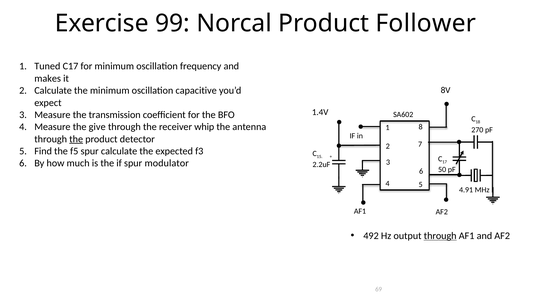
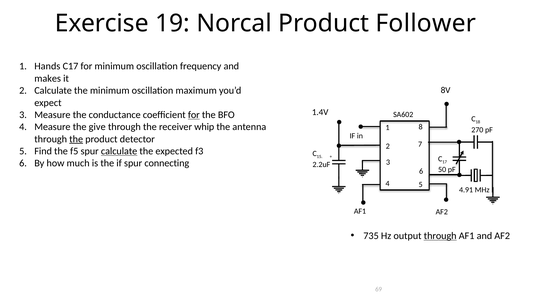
99: 99 -> 19 (173, 23)
Tuned: Tuned -> Hands (47, 66)
capacitive: capacitive -> maximum (196, 91)
transmission: transmission -> conductance (115, 115)
for underline: none -> present (194, 115)
calculate underline: none -> present (119, 151)
modulator: modulator -> connecting (167, 163)
492: 492 -> 735 (371, 236)
